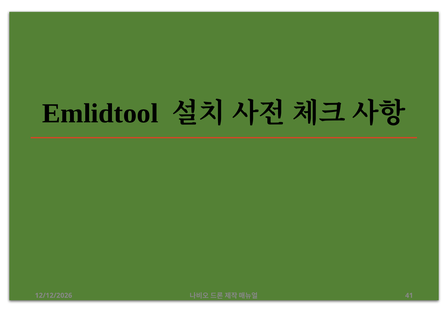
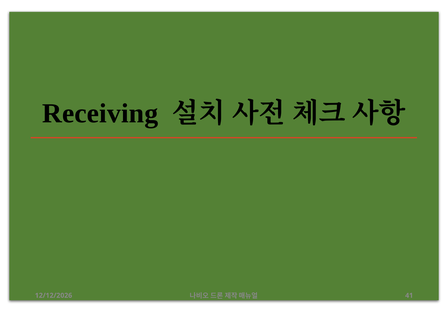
Emlidtool: Emlidtool -> Receiving (100, 114)
